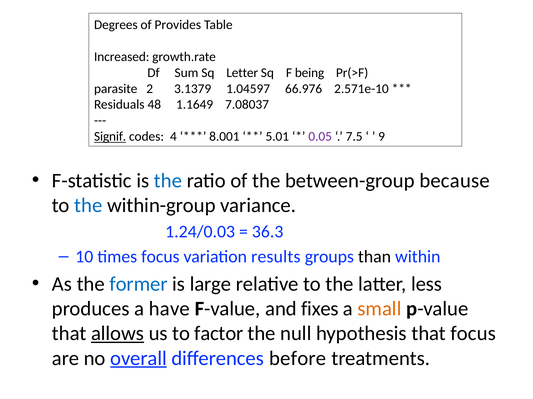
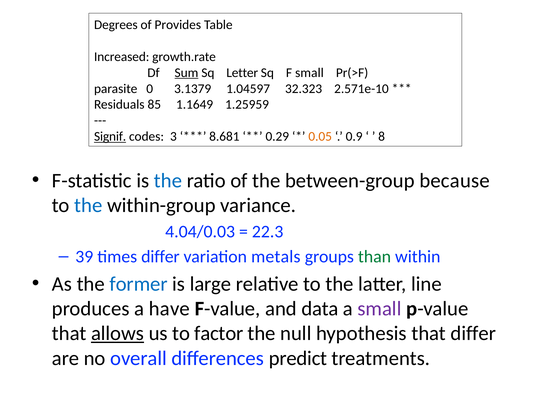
Sum underline: none -> present (186, 73)
F being: being -> small (309, 73)
2: 2 -> 0 (150, 89)
66.976: 66.976 -> 32.323 (304, 89)
48: 48 -> 85 (154, 105)
7.08037: 7.08037 -> 1.25959 (247, 105)
4: 4 -> 3 (173, 137)
8.001: 8.001 -> 8.681 (224, 137)
5.01: 5.01 -> 0.29 (277, 137)
0.05 colour: purple -> orange (320, 137)
7.5: 7.5 -> 0.9 (354, 137)
9: 9 -> 8 (382, 137)
1.24/0.03: 1.24/0.03 -> 4.04/0.03 (200, 232)
36.3: 36.3 -> 22.3 (268, 232)
10: 10 -> 39 (84, 257)
times focus: focus -> differ (160, 257)
results: results -> metals (276, 257)
than colour: black -> green (375, 257)
less: less -> line (426, 284)
fixes: fixes -> data (320, 309)
small colour: orange -> purple (379, 309)
that focus: focus -> differ (473, 334)
overall underline: present -> none (139, 359)
before: before -> predict (298, 359)
